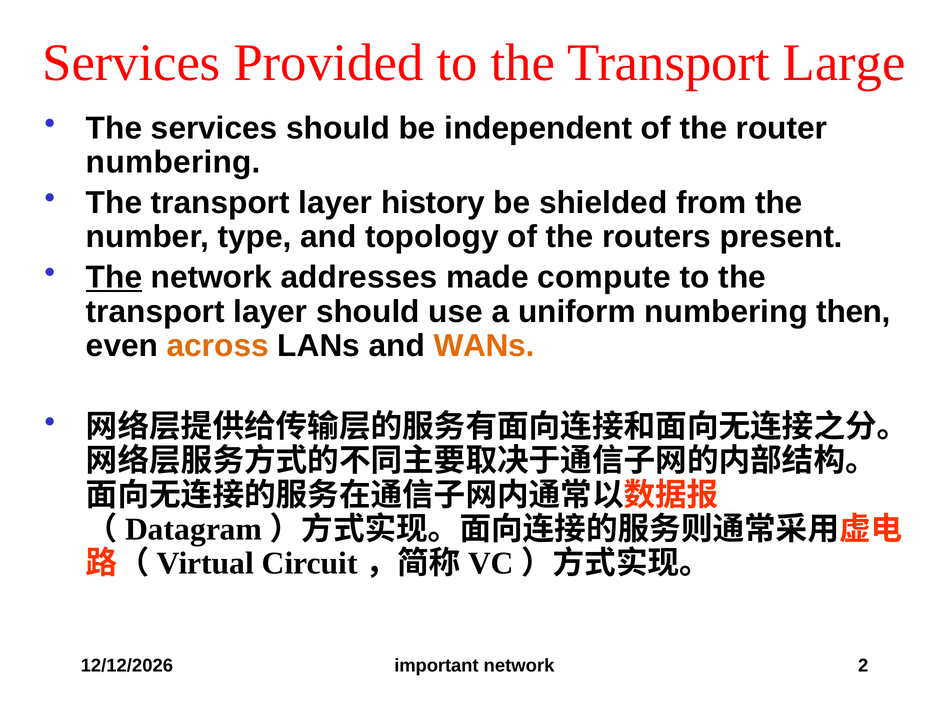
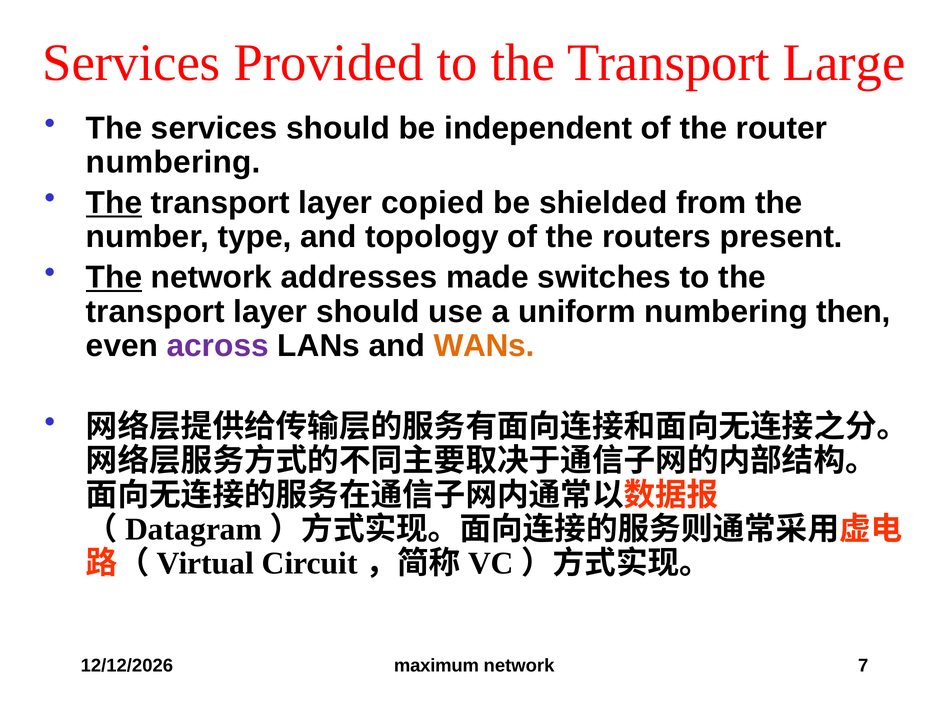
The underline: none -> present (114, 203)
history: history -> copied (433, 203)
compute: compute -> switches (604, 277)
across colour: orange -> purple (218, 346)
important: important -> maximum (436, 666)
2: 2 -> 7 (863, 666)
